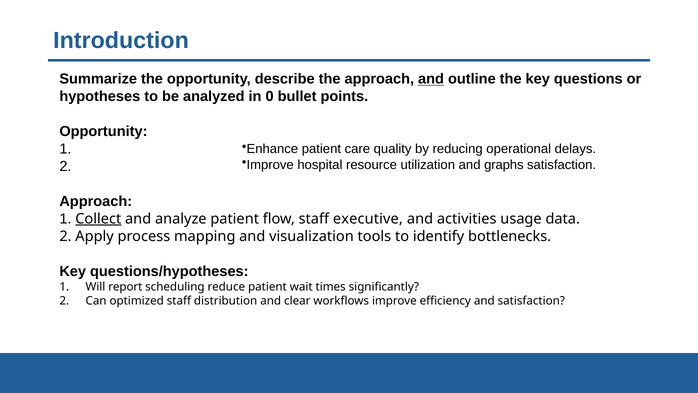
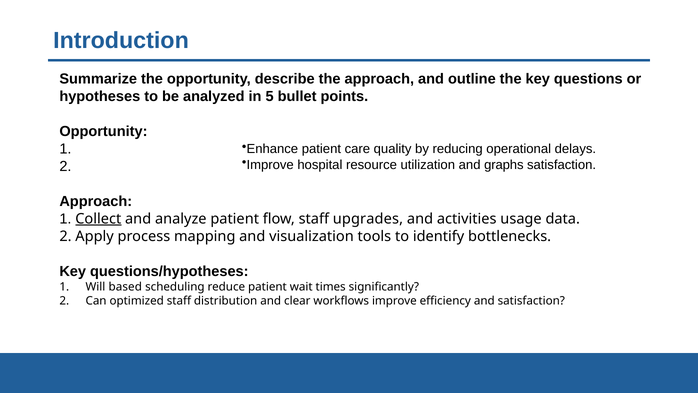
and underline: present -> none (431, 79)
0: 0 -> 5 (270, 96)
executive: executive -> upgrades (368, 219)
report: report -> based (125, 286)
